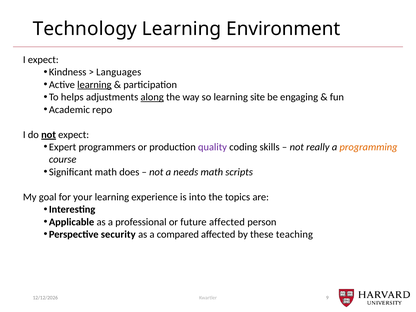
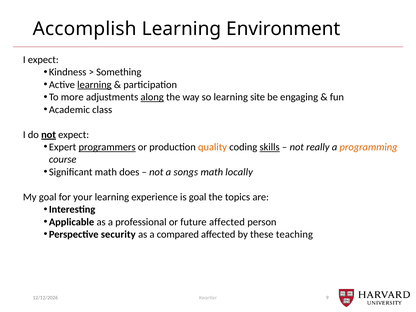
Technology: Technology -> Accomplish (85, 29)
Languages: Languages -> Something (119, 72)
helps: helps -> more (72, 97)
repo: repo -> class (102, 110)
programmers underline: none -> present (107, 147)
quality colour: purple -> orange (213, 147)
skills underline: none -> present (270, 147)
needs: needs -> songs (186, 172)
scripts: scripts -> locally (239, 172)
is into: into -> goal (198, 197)
